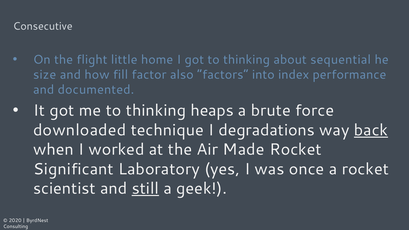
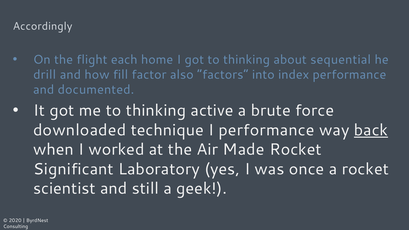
Consecutive: Consecutive -> Accordingly (43, 26)
little: little -> each (124, 60)
size: size -> drill (45, 75)
heaps: heaps -> active (212, 111)
I degradations: degradations -> performance (267, 130)
still underline: present -> none (145, 189)
